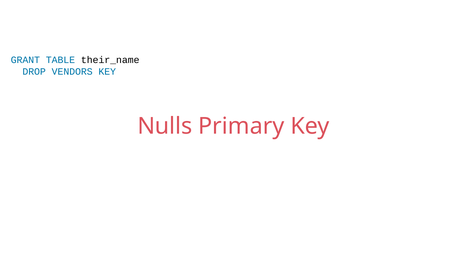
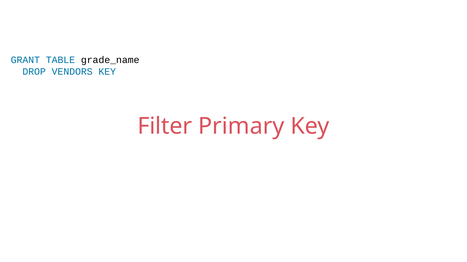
their_name: their_name -> grade_name (110, 60)
Nulls: Nulls -> Filter (165, 127)
